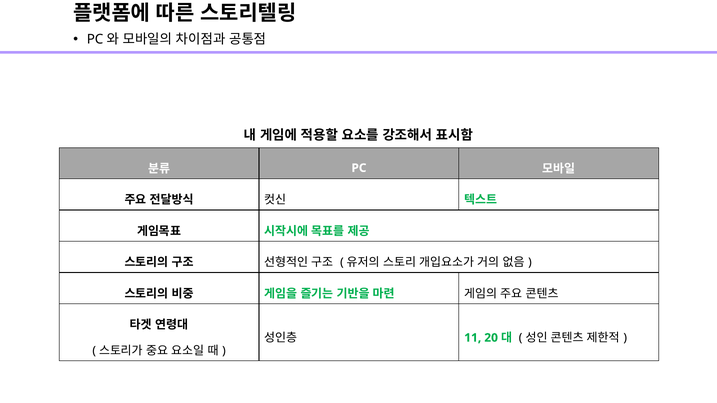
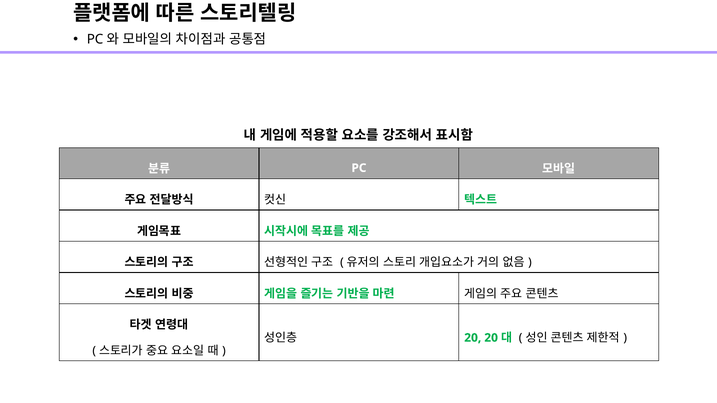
11: 11 -> 20 (473, 338)
